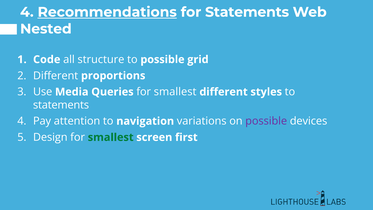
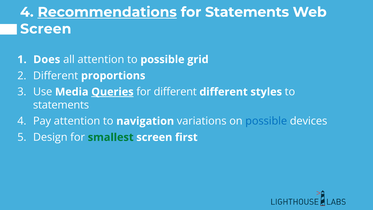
Nested: Nested -> Screen (46, 29)
Code: Code -> Does (47, 59)
all structure: structure -> attention (101, 59)
Queries underline: none -> present (112, 92)
smallest: smallest -> different (175, 92)
possible colour: purple -> blue (266, 121)
